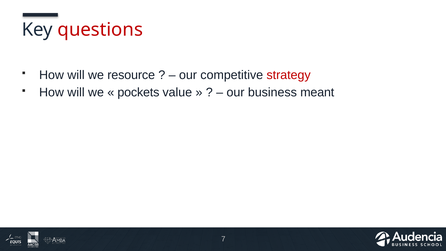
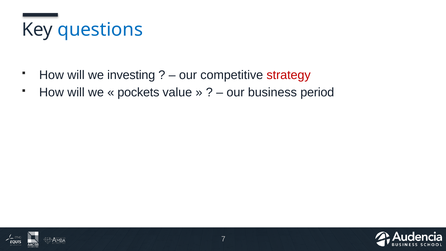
questions colour: red -> blue (100, 30)
resource: resource -> investing (131, 75)
meant: meant -> period (317, 92)
